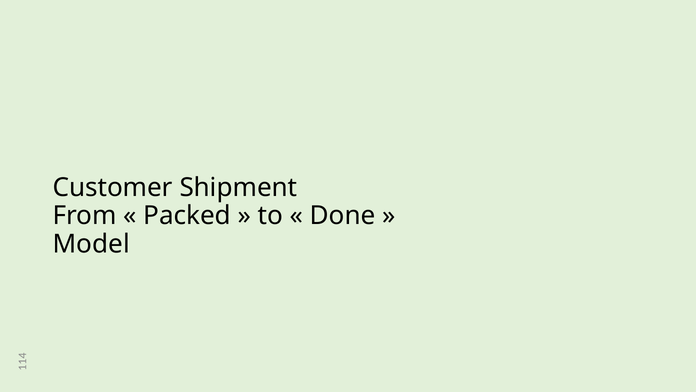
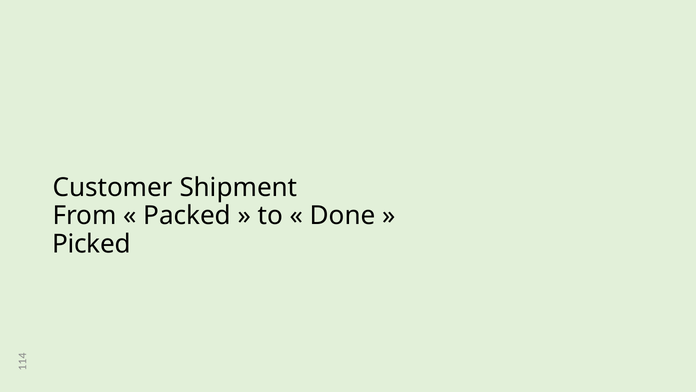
Model: Model -> Picked (91, 244)
